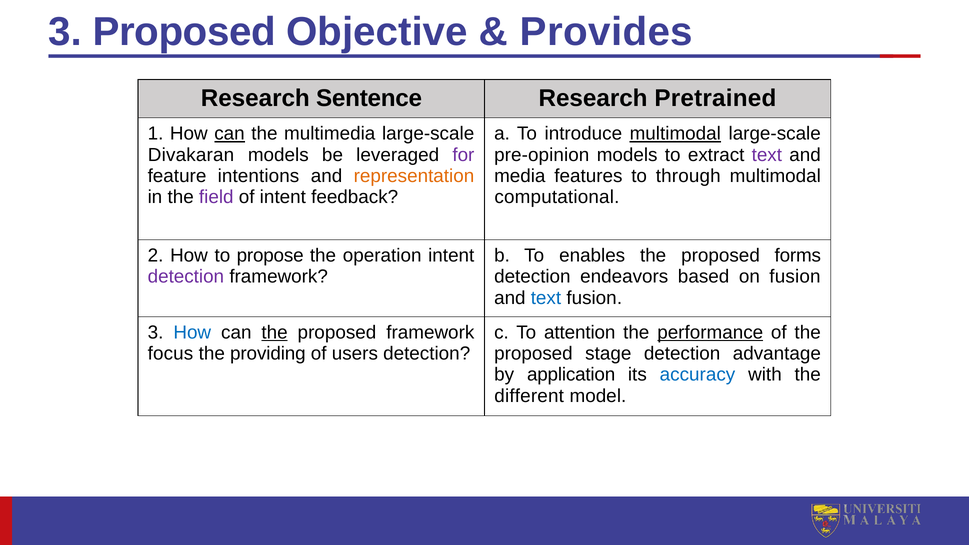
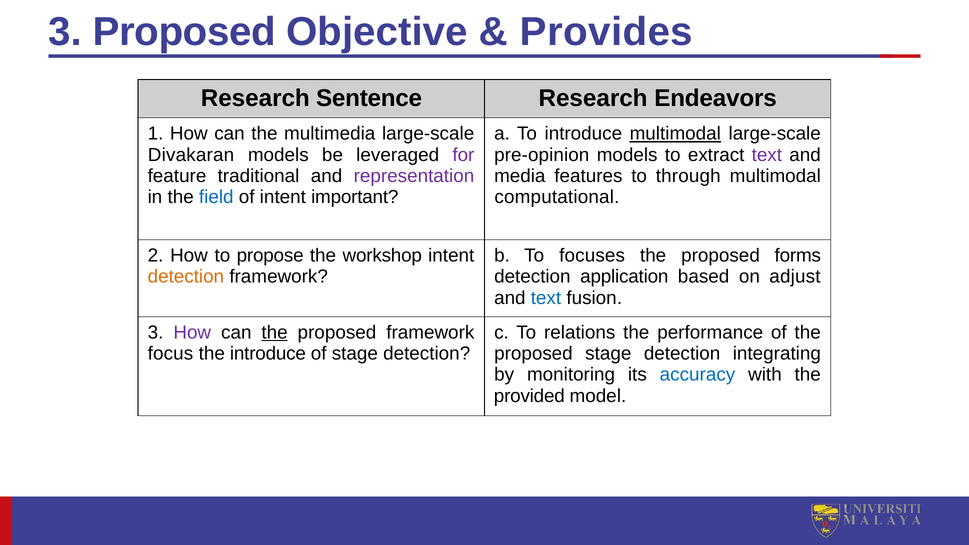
Pretrained: Pretrained -> Endeavors (716, 98)
can underline: present -> none (229, 134)
intentions: intentions -> traditional (259, 176)
representation colour: orange -> purple (414, 176)
field colour: purple -> blue (216, 197)
feedback: feedback -> important (355, 197)
operation: operation -> workshop (382, 255)
enables: enables -> focuses (592, 255)
detection colour: purple -> orange (186, 277)
endeavors: endeavors -> application (624, 277)
on fusion: fusion -> adjust (795, 277)
How colour: blue -> purple (192, 332)
attention: attention -> relations (580, 332)
performance underline: present -> none (710, 332)
the providing: providing -> introduce (268, 354)
of users: users -> stage (355, 354)
advantage: advantage -> integrating (777, 354)
application: application -> monitoring (571, 375)
different: different -> provided (529, 396)
